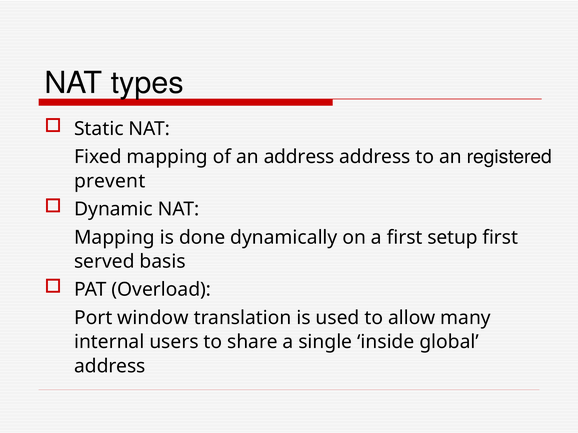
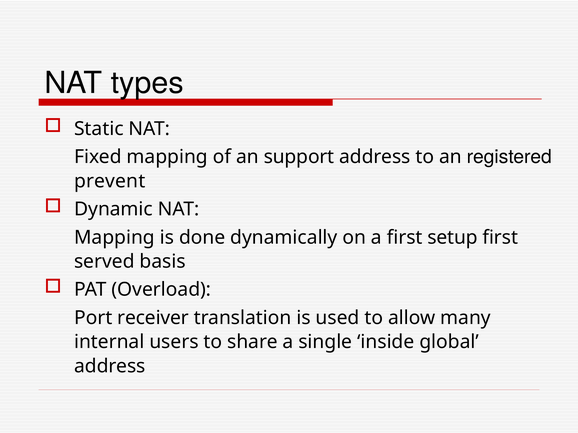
an address: address -> support (299, 157)
window: window -> receiver (153, 318)
